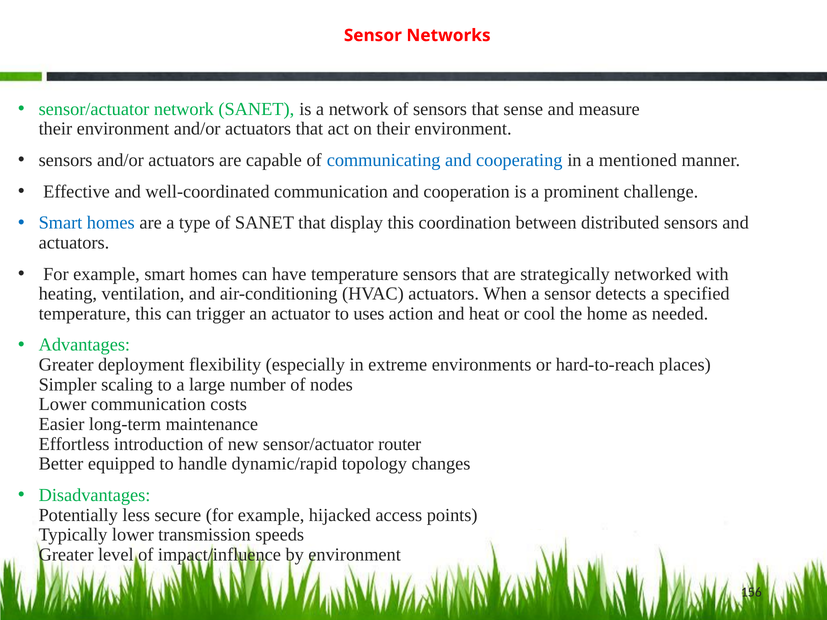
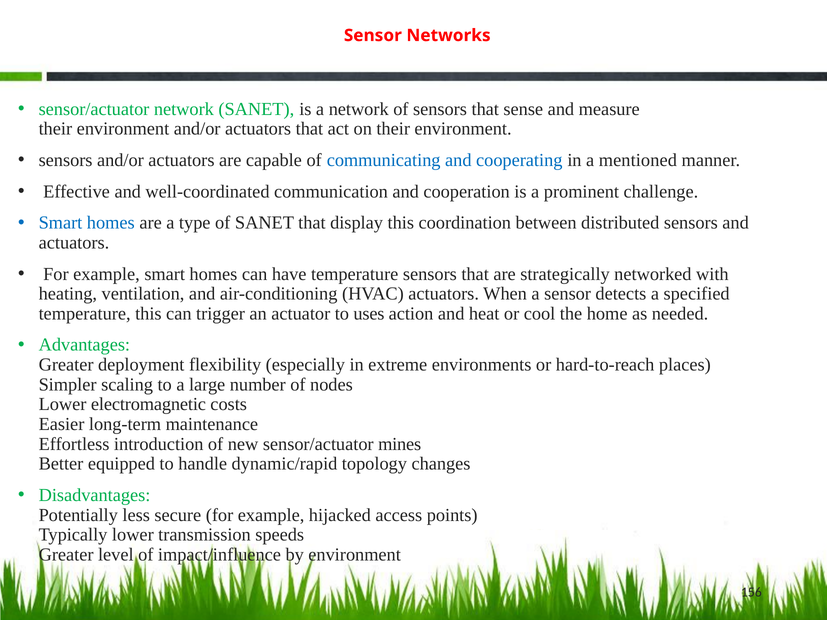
Lower communication: communication -> electromagnetic (148, 405)
router: router -> mines (400, 444)
